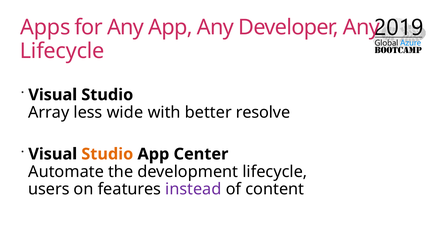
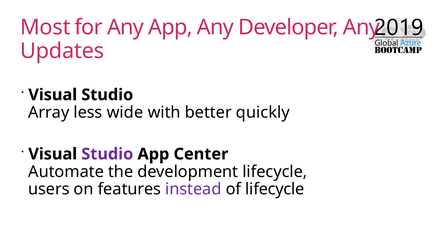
Apps: Apps -> Most (45, 27)
Lifecycle: Lifecycle -> Updates (62, 51)
resolve: resolve -> quickly (263, 112)
Studio colour: orange -> purple (107, 154)
of content: content -> lifecycle (275, 189)
